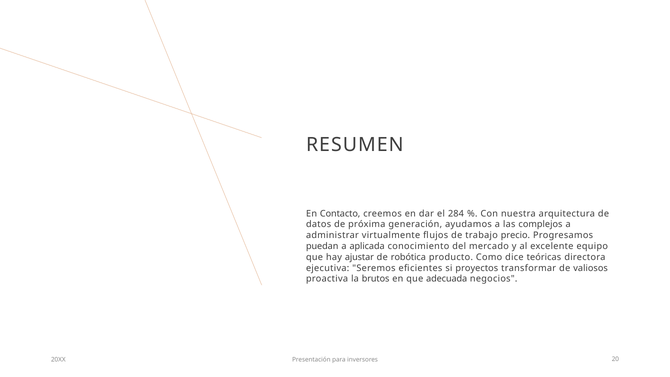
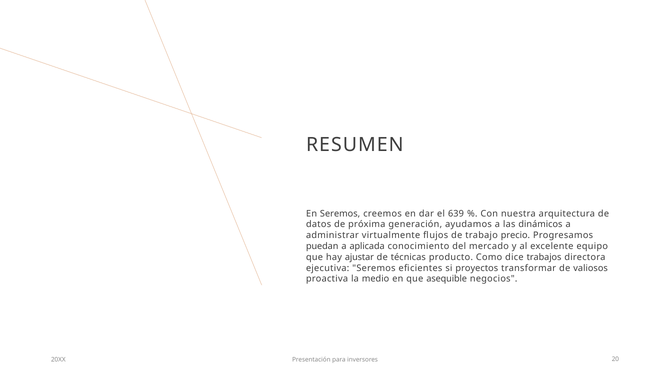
En Contacto: Contacto -> Seremos (340, 213)
284: 284 -> 639 (456, 213)
complejos: complejos -> dinámicos (540, 224)
robótica: robótica -> técnicas (408, 257)
teóricas: teóricas -> trabajos (544, 257)
brutos: brutos -> medio (376, 279)
adecuada: adecuada -> asequible (447, 279)
